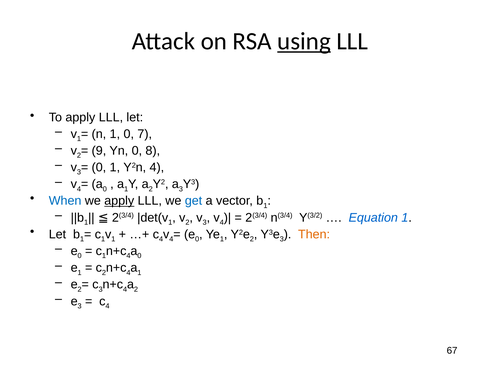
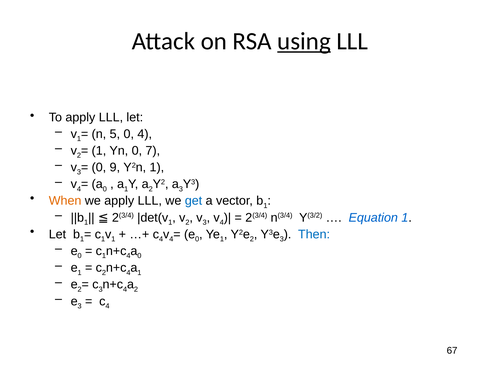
n 1: 1 -> 5 (115, 134)
0 7: 7 -> 4 (145, 134)
9: 9 -> 1 (99, 151)
8: 8 -> 7 (153, 151)
0 1: 1 -> 9 (115, 167)
Y2n 4: 4 -> 1 (157, 167)
When colour: blue -> orange (65, 201)
apply underline: present -> none (119, 201)
Then colour: orange -> blue (314, 234)
